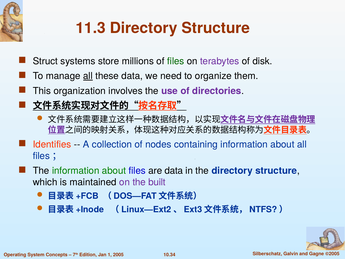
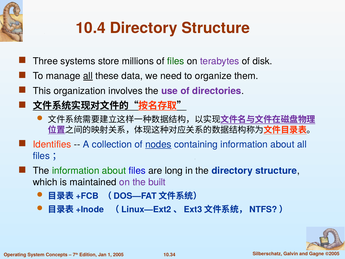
11.3: 11.3 -> 10.4 (91, 28)
Struct: Struct -> Three (45, 61)
nodes underline: none -> present (158, 144)
are data: data -> long (174, 171)
